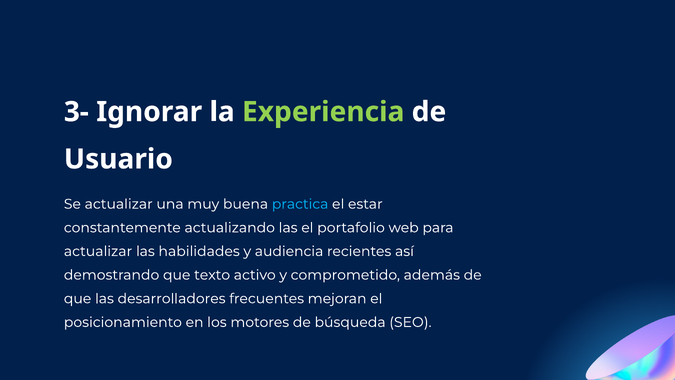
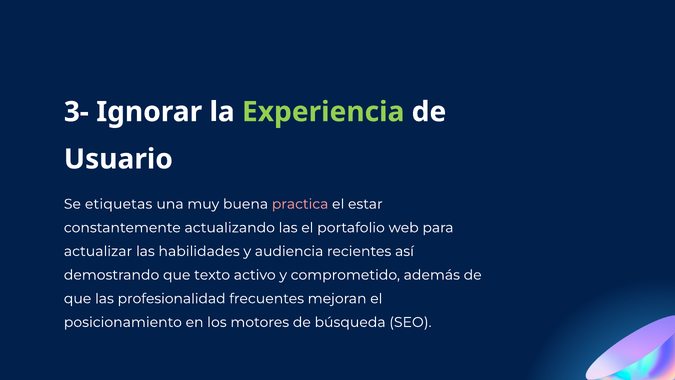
Se actualizar: actualizar -> etiquetas (119, 204)
practica colour: light blue -> pink (300, 204)
desarrolladores: desarrolladores -> profesionalidad (172, 298)
